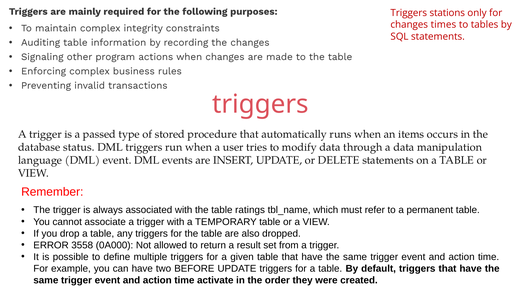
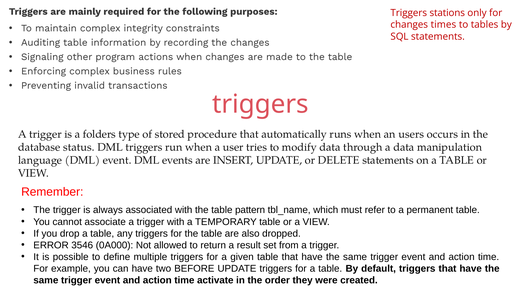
passed: passed -> folders (99, 134)
items: items -> users (411, 134)
ratings: ratings -> pattern (250, 210)
3558: 3558 -> 3546 (82, 245)
